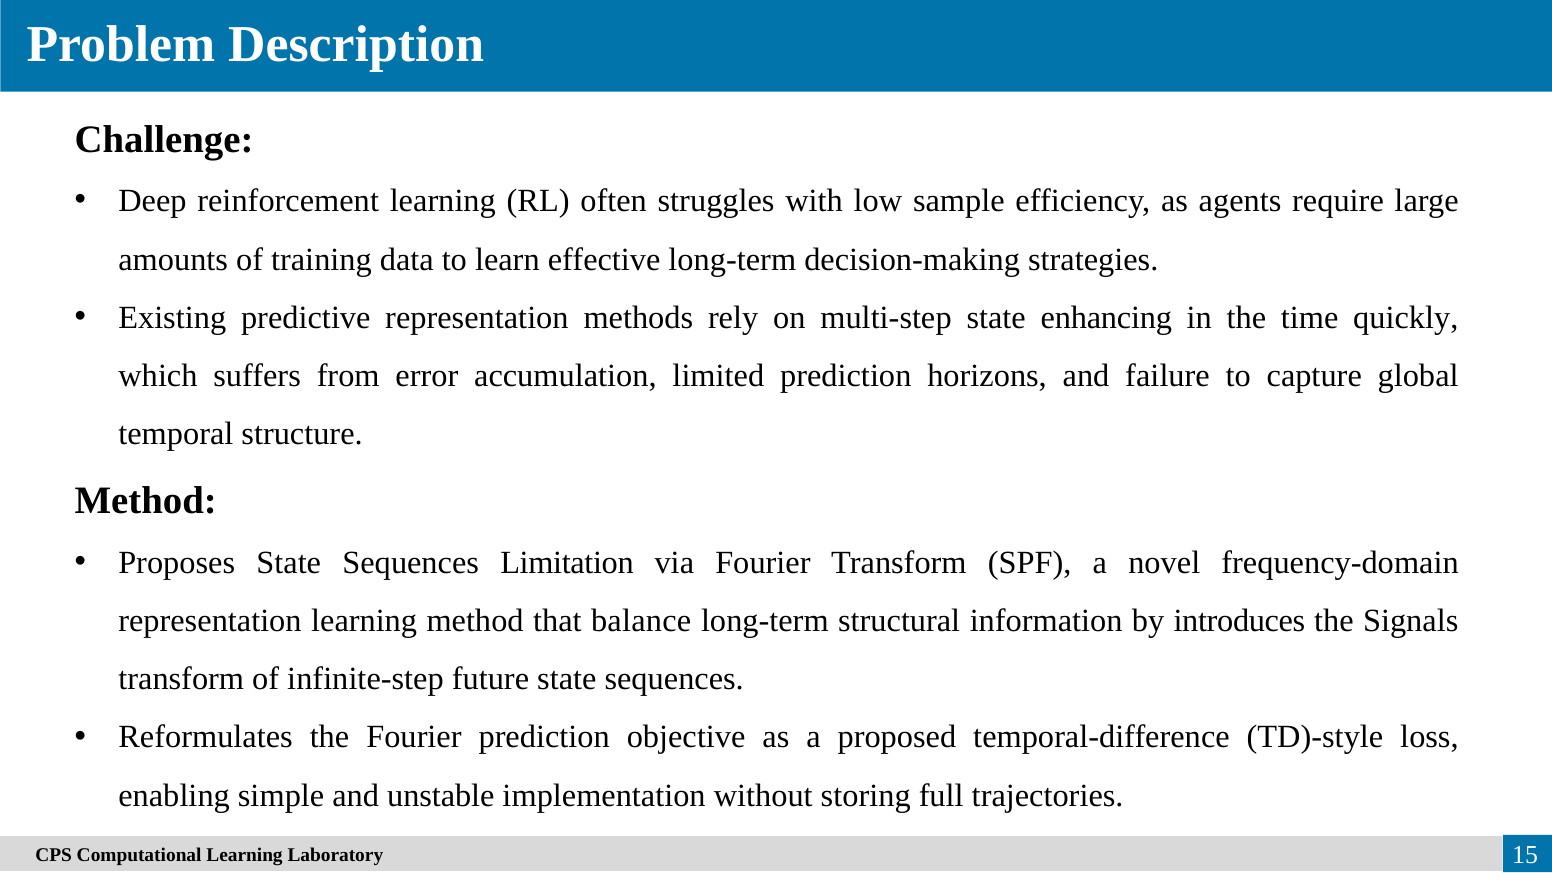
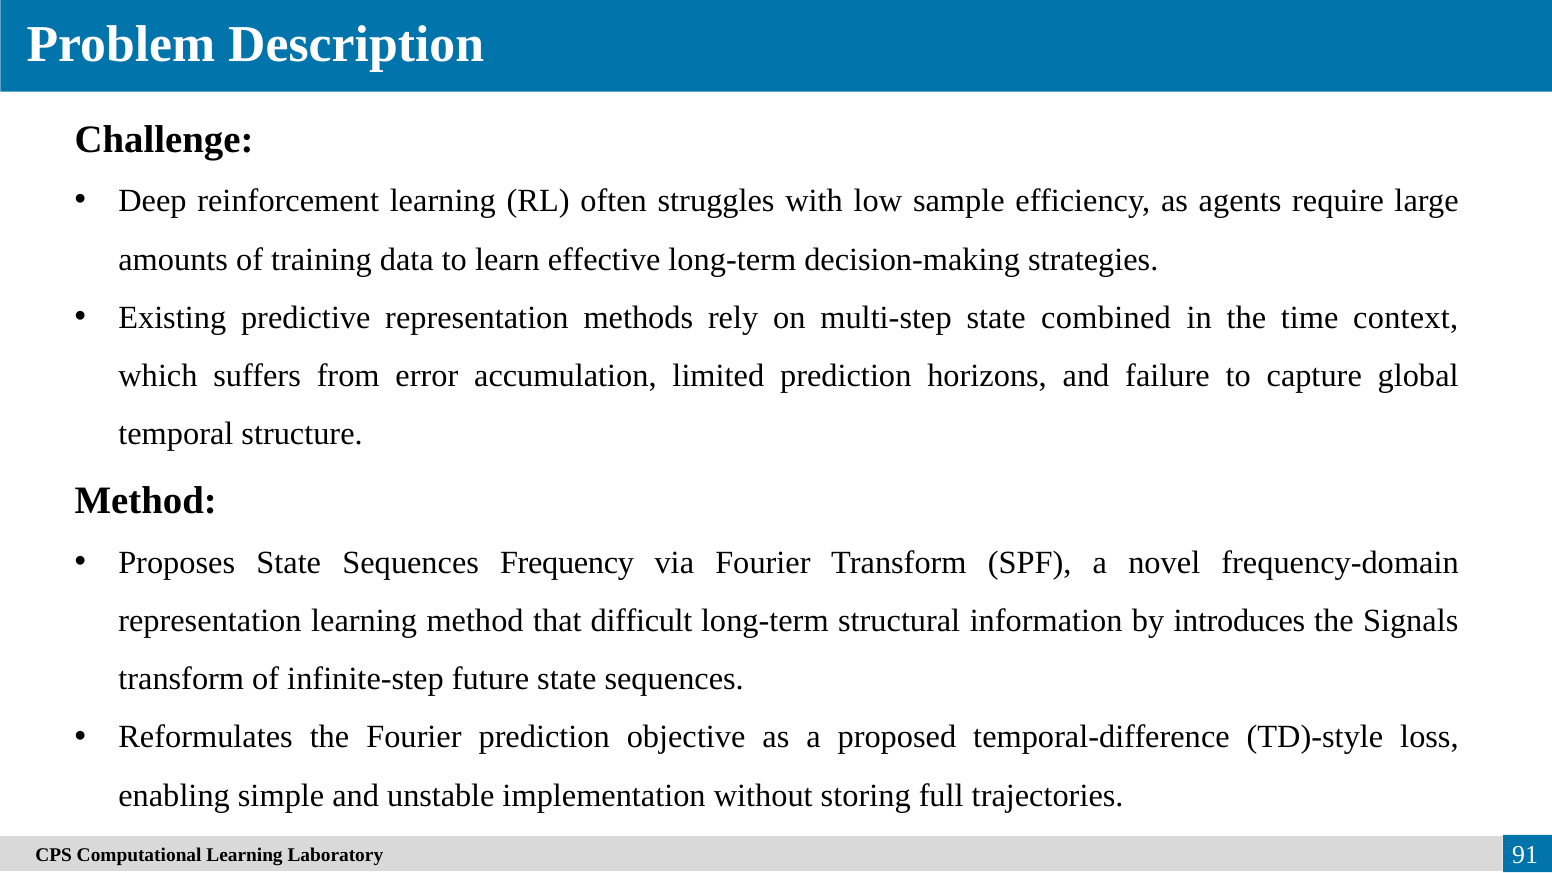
enhancing: enhancing -> combined (1106, 318)
quickly: quickly -> context (1406, 318)
Limitation: Limitation -> Frequency (567, 563)
balance: balance -> difficult (641, 621)
15: 15 -> 91 (1525, 855)
